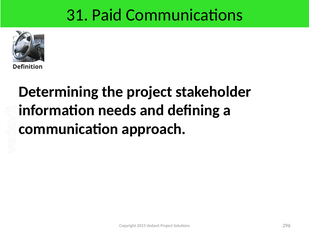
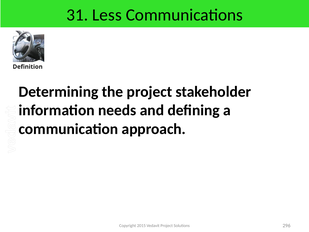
Paid: Paid -> Less (107, 15)
